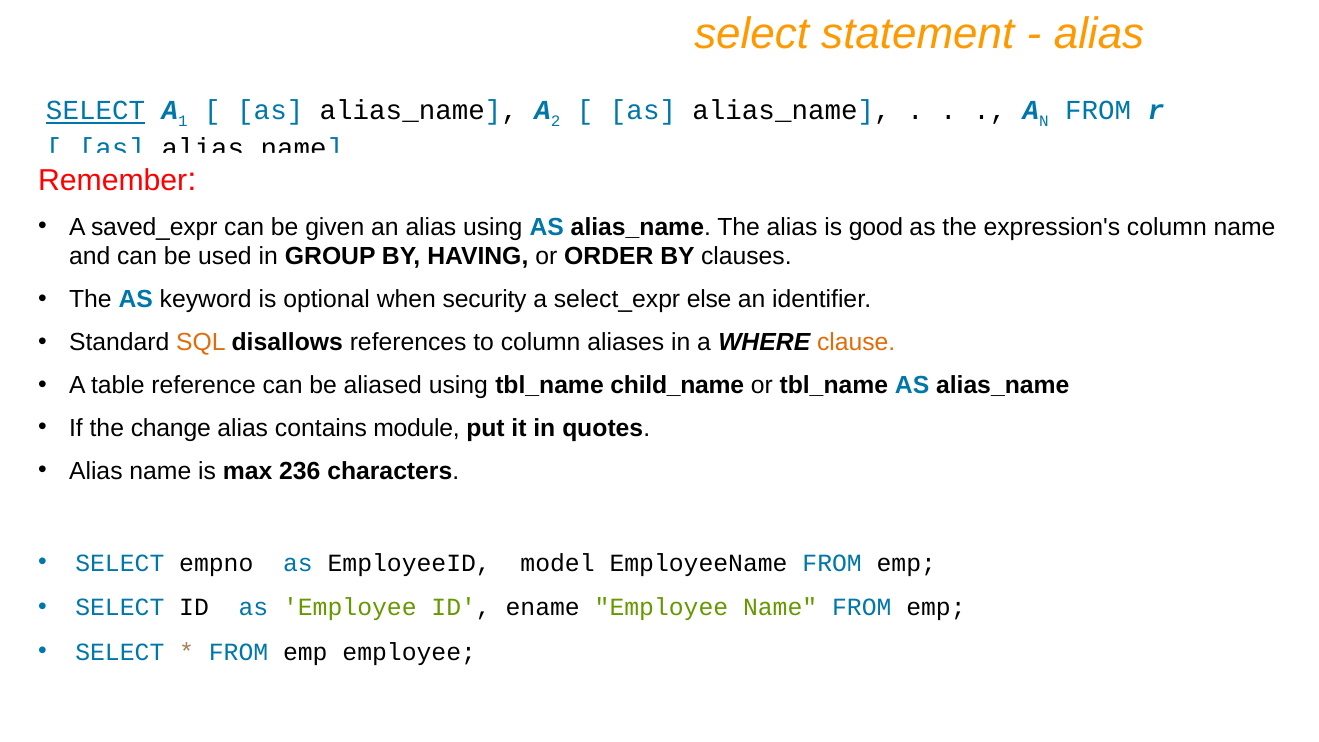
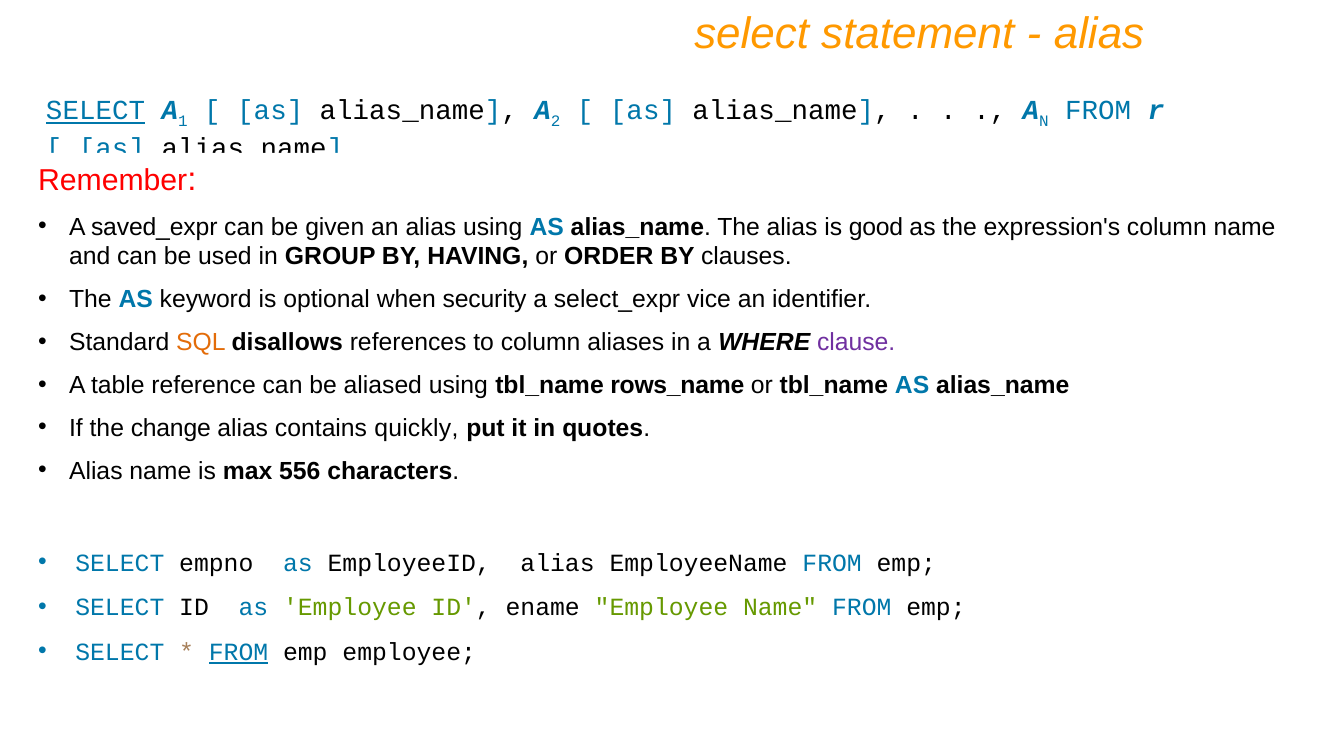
else: else -> vice (709, 299)
clause colour: orange -> purple (856, 342)
child_name: child_name -> rows_name (677, 385)
module: module -> quickly (416, 428)
236: 236 -> 556 (300, 471)
EmployeeID model: model -> alias (558, 563)
FROM underline: none -> present (239, 652)
